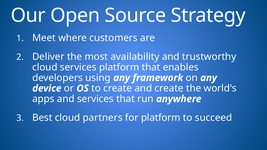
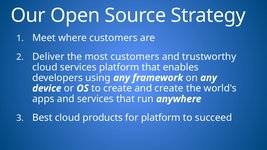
most availability: availability -> customers (135, 57)
partners: partners -> products (103, 118)
